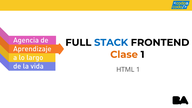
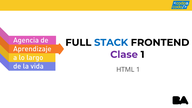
Clase colour: orange -> purple (124, 55)
